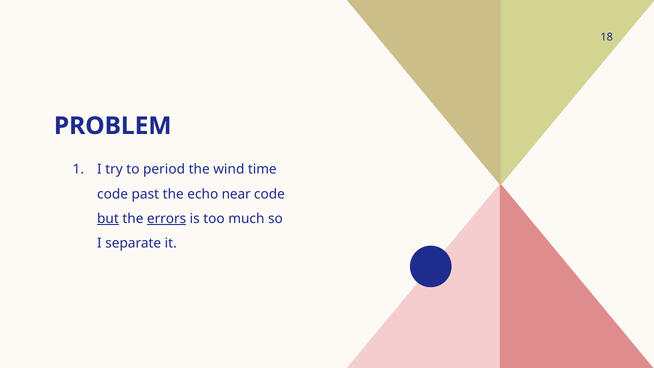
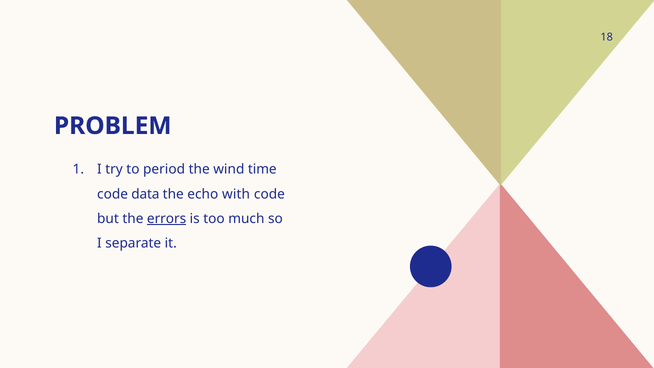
past: past -> data (145, 194)
near: near -> with (236, 194)
but underline: present -> none (108, 219)
